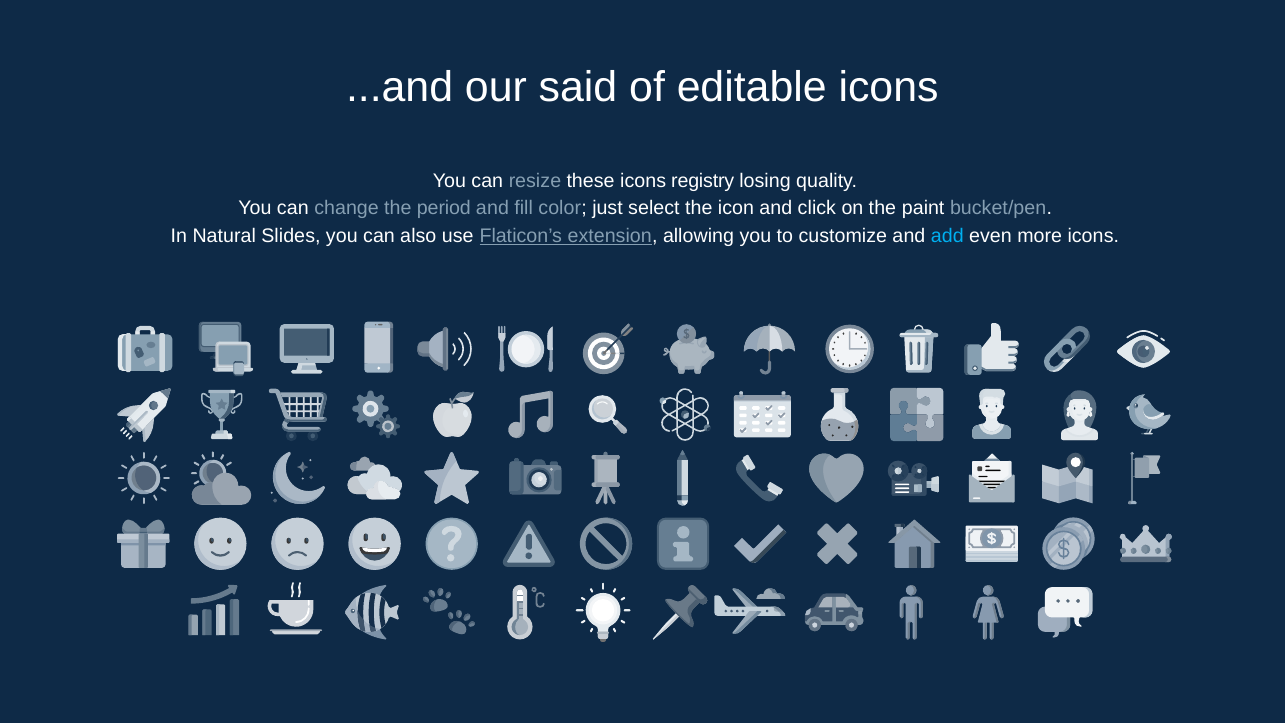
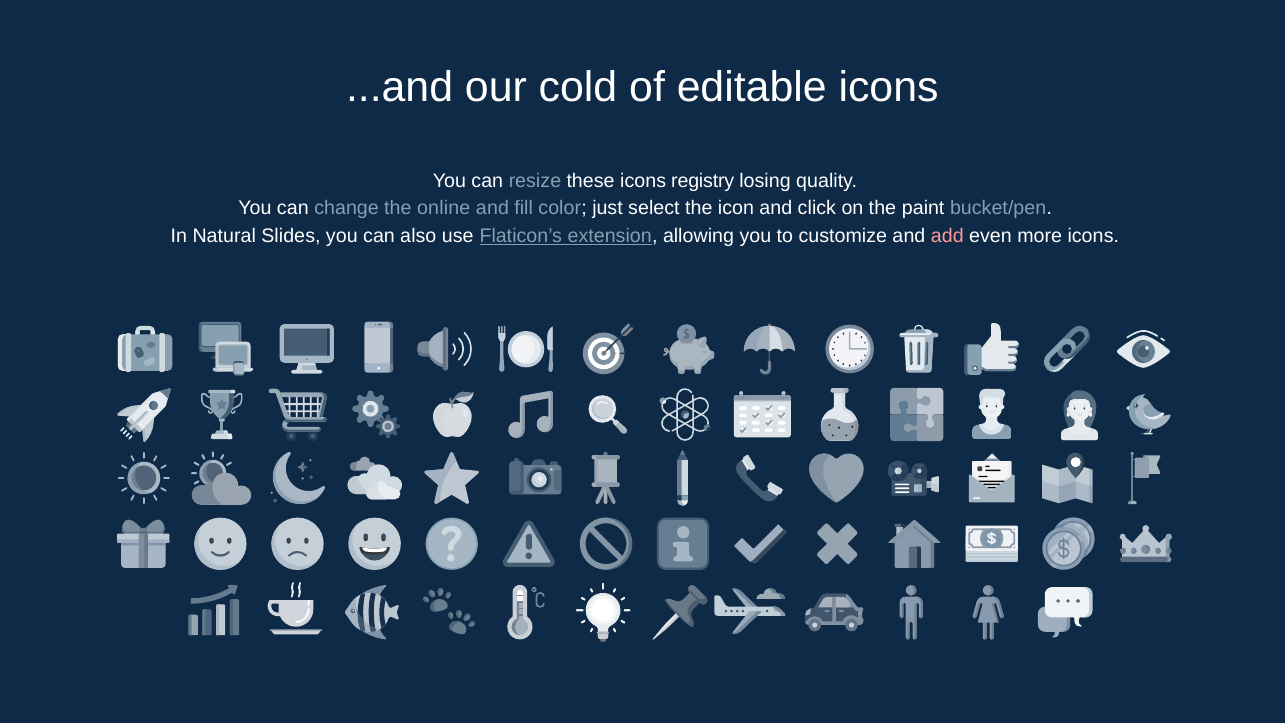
said: said -> cold (578, 87)
period: period -> online (444, 208)
add colour: light blue -> pink (947, 235)
